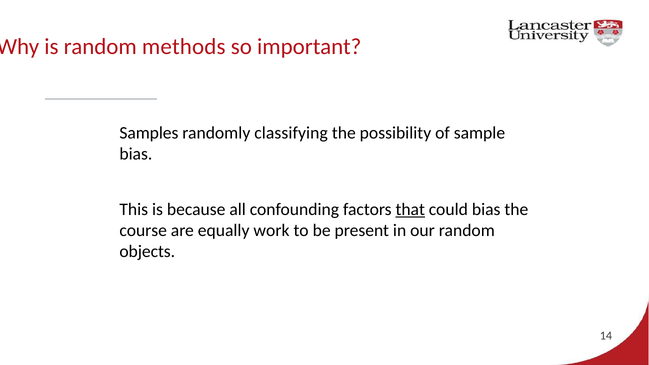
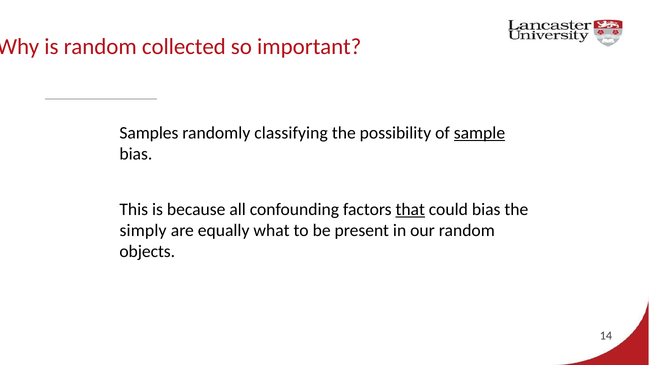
methods: methods -> collected (184, 47)
sample underline: none -> present (479, 133)
course: course -> simply (143, 230)
work: work -> what (272, 230)
